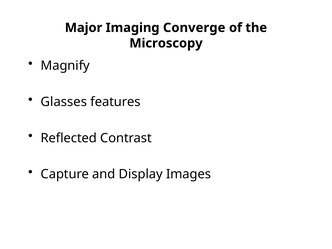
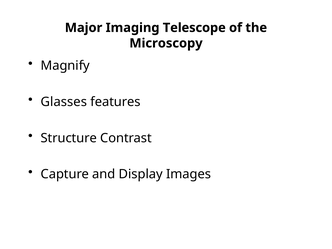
Converge: Converge -> Telescope (194, 28)
Reflected: Reflected -> Structure (69, 138)
